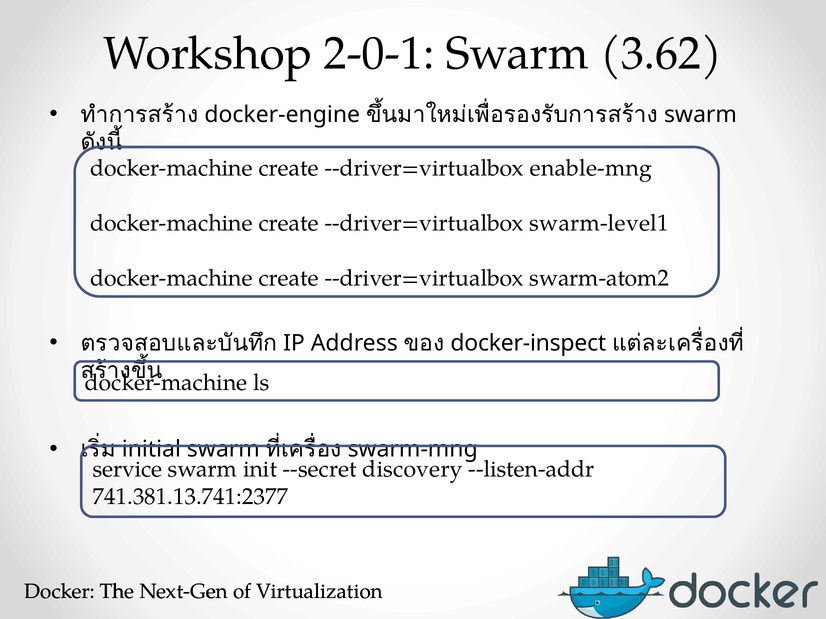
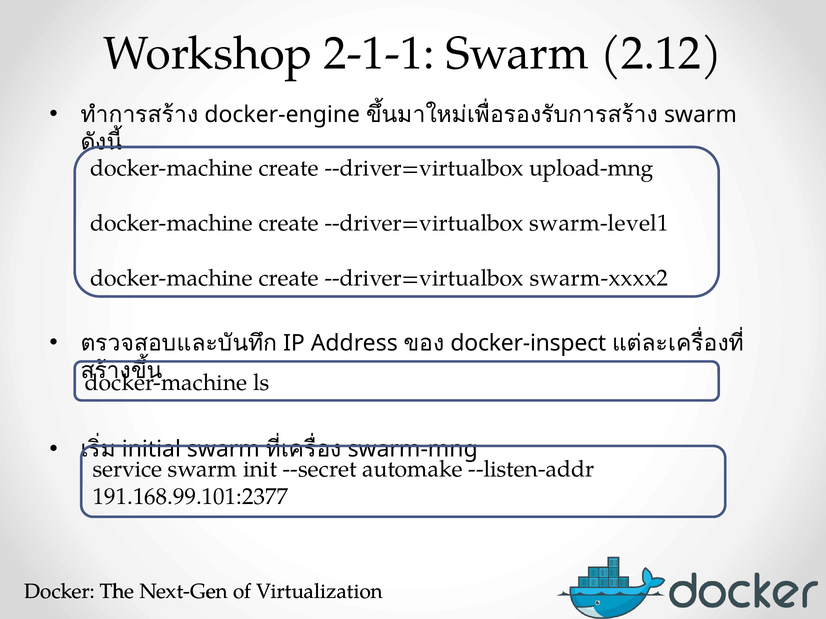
2-0-1: 2-0-1 -> 2-1-1 (379, 54)
3.62: 3.62 -> 2.12 (661, 54)
enable-mng: enable-mng -> upload-mng (591, 168)
swarm-atom2: swarm-atom2 -> swarm-xxxx2 (599, 279)
discovery: discovery -> automake (413, 470)
741.381.13.741:2377: 741.381.13.741:2377 -> 191.168.99.101:2377 (190, 497)
